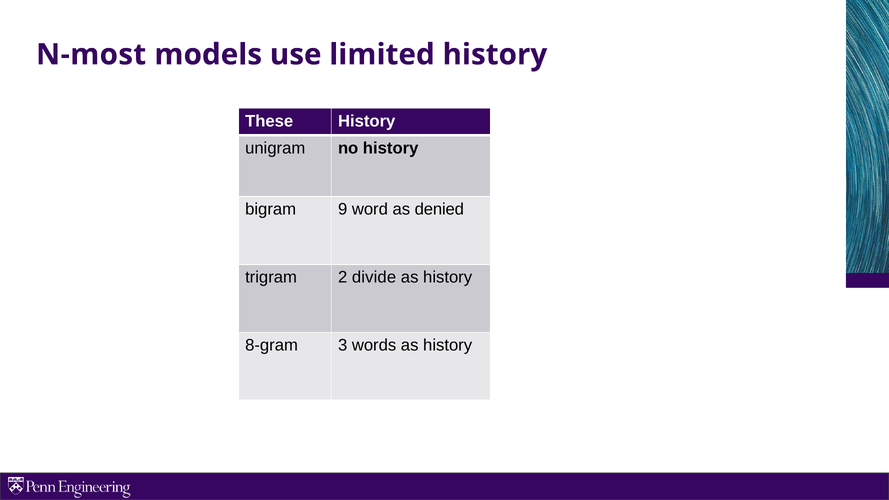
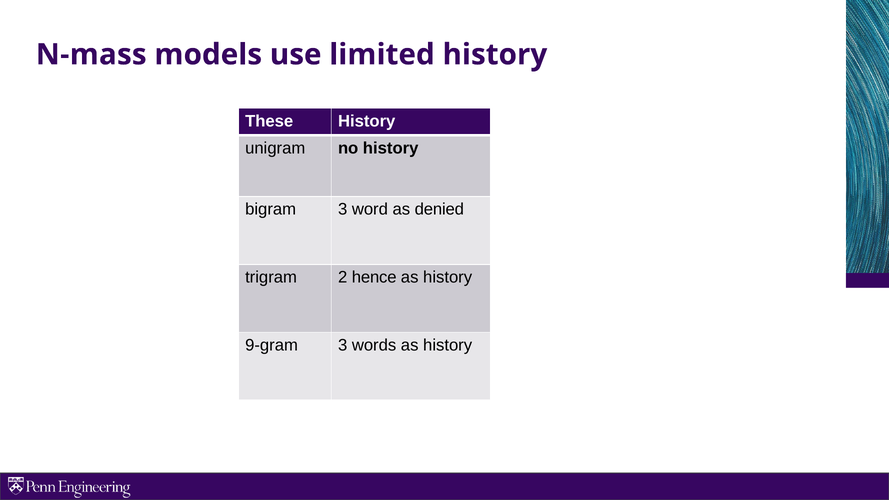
N-most: N-most -> N-mass (91, 55)
bigram 9: 9 -> 3 (343, 210)
divide: divide -> hence (374, 277)
8-gram: 8-gram -> 9-gram (272, 345)
